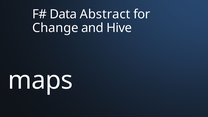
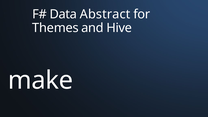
Change: Change -> Themes (55, 28)
maps: maps -> make (40, 80)
